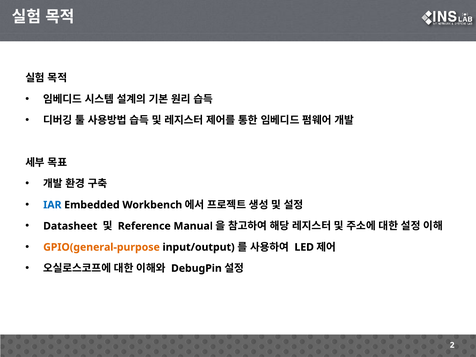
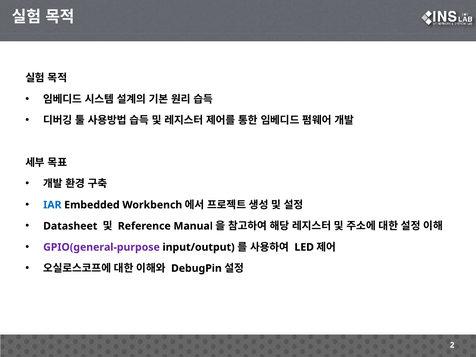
GPIO(general-purpose colour: orange -> purple (102, 247)
